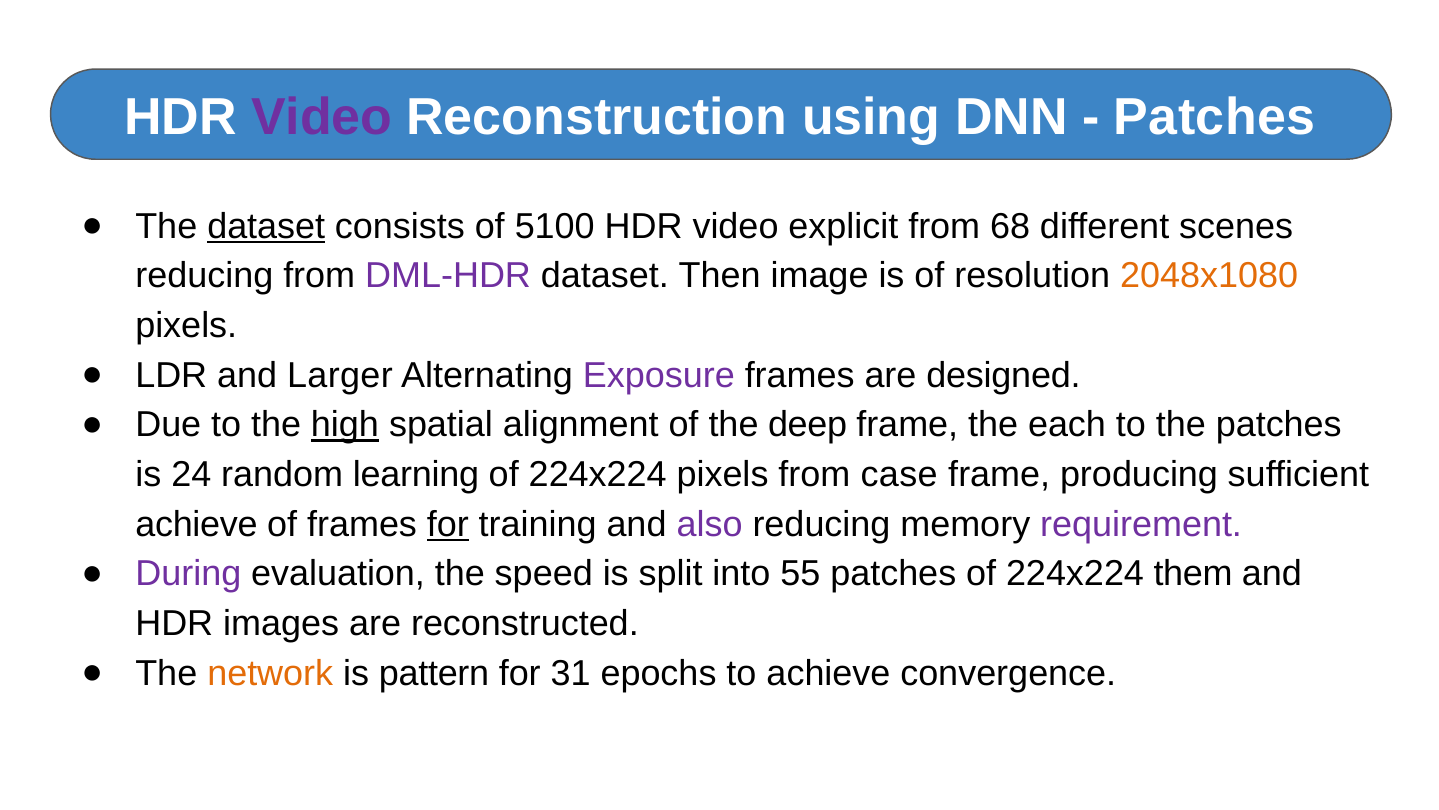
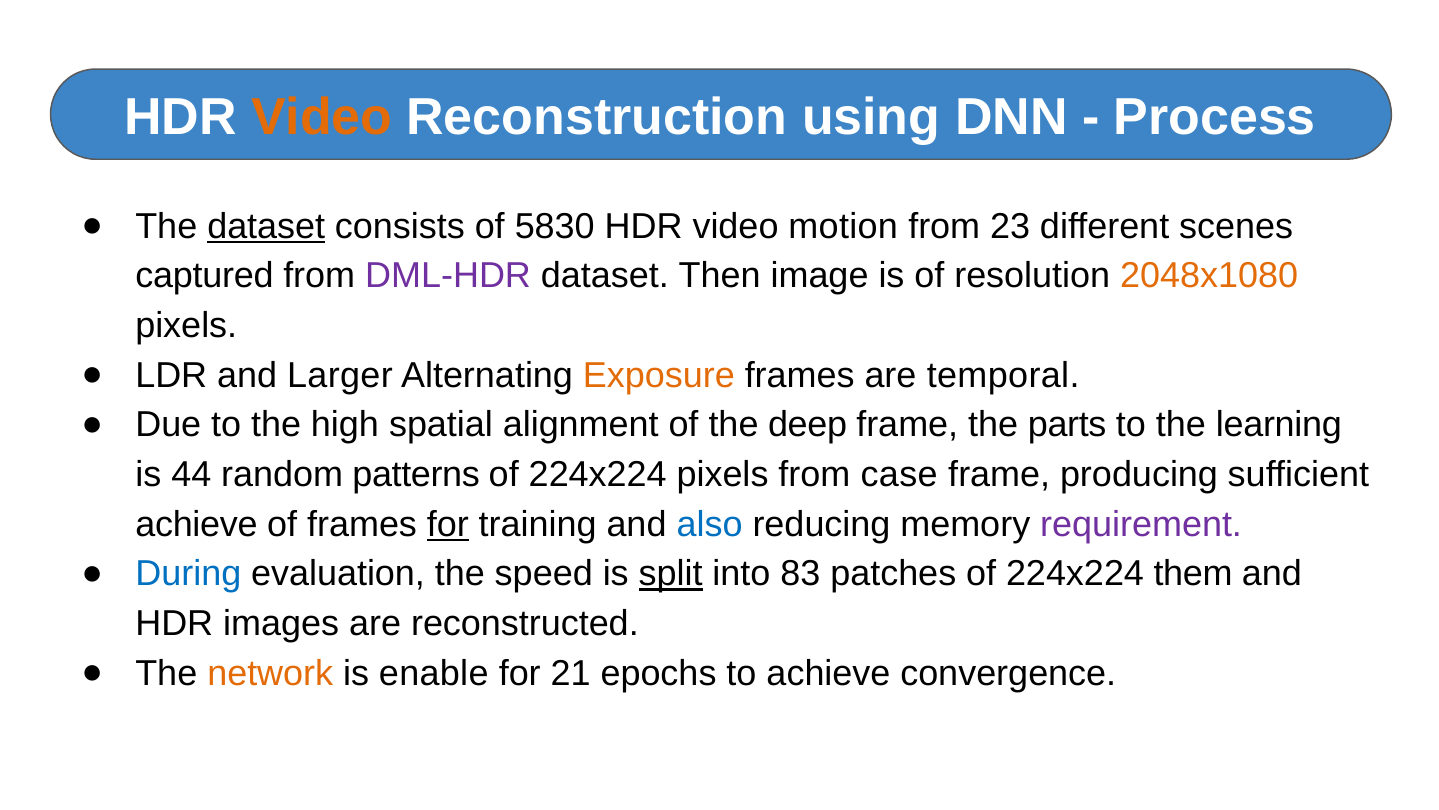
Video colour: purple -> orange (322, 118)
Patches: Patches -> Process (1215, 118)
5100: 5100 -> 5830 (555, 226)
explicit: explicit -> motion (843, 226)
68: 68 -> 23 (1010, 226)
reducing: reducing -> captured (204, 276)
Exposure colour: purple -> orange (659, 375)
designed: designed -> temporal (1003, 375)
high underline: present -> none (345, 425)
each: each -> parts (1067, 425)
the patches: patches -> learning (1279, 425)
24: 24 -> 44 (191, 474)
learning: learning -> patterns (416, 474)
also colour: purple -> blue (710, 524)
During colour: purple -> blue (188, 574)
split underline: none -> present (671, 574)
55: 55 -> 83 (800, 574)
pattern: pattern -> enable (434, 673)
31: 31 -> 21 (571, 673)
